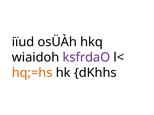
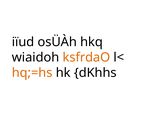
ksfrdaO colour: purple -> orange (86, 58)
